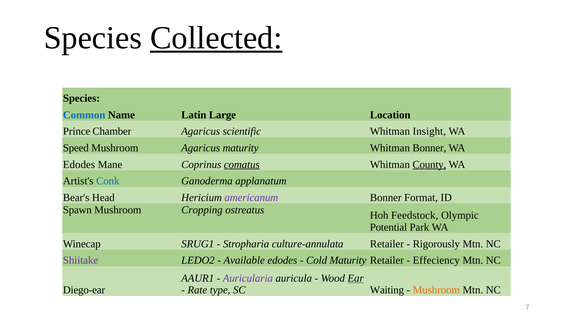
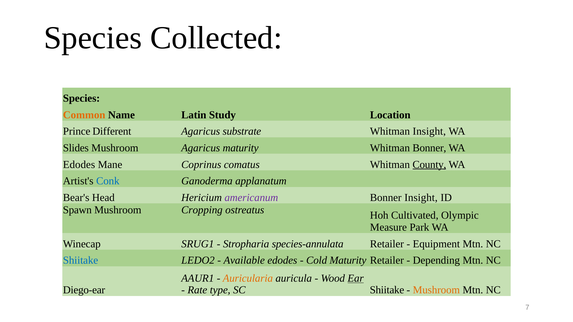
Collected underline: present -> none (216, 38)
Common colour: blue -> orange (84, 115)
Large: Large -> Study (222, 115)
Chamber: Chamber -> Different (112, 131)
scientific: scientific -> substrate (242, 131)
Speed: Speed -> Slides (76, 148)
comatus underline: present -> none (242, 165)
Bonner Format: Format -> Insight (421, 198)
Feedstock: Feedstock -> Cultivated (415, 216)
Potential: Potential -> Measure (388, 228)
culture-annulata: culture-annulata -> species-annulata (308, 244)
Rigorously: Rigorously -> Equipment (436, 244)
Shiitake colour: purple -> blue (81, 261)
Effeciency: Effeciency -> Depending (436, 261)
Auricularia colour: purple -> orange (248, 278)
SC Waiting: Waiting -> Shiitake (387, 290)
